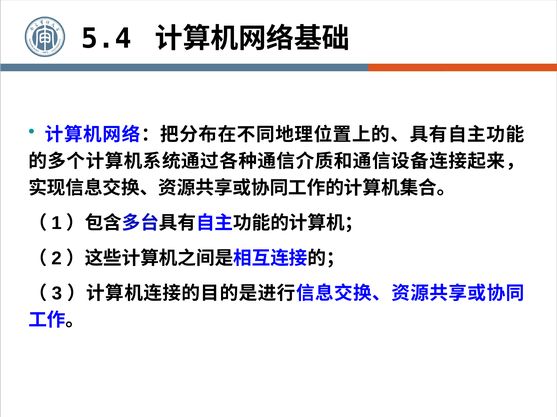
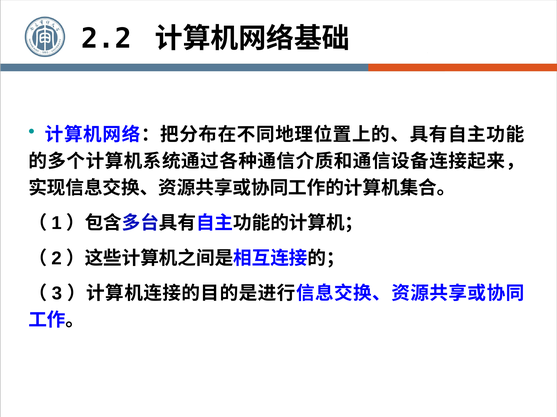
5.4: 5.4 -> 2.2 (106, 39)
